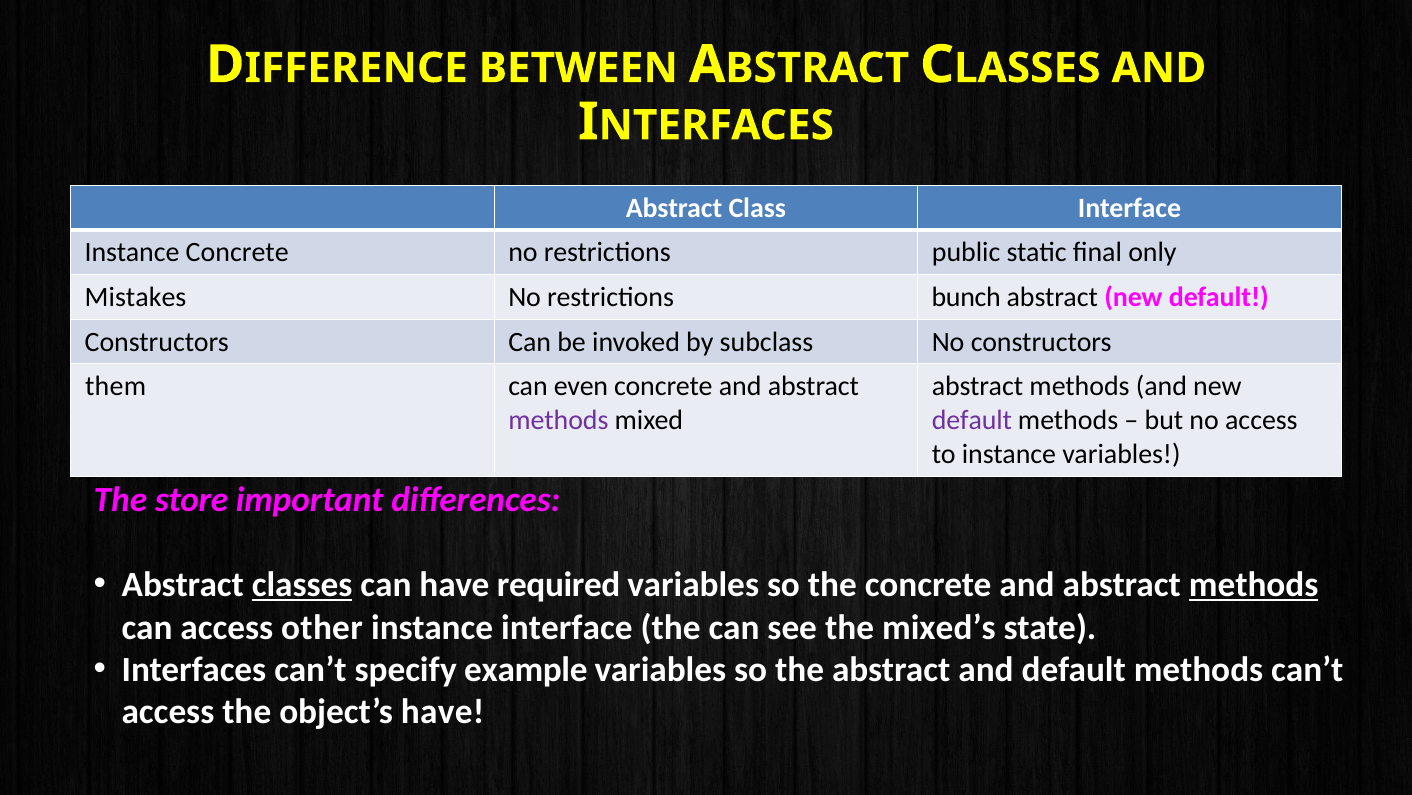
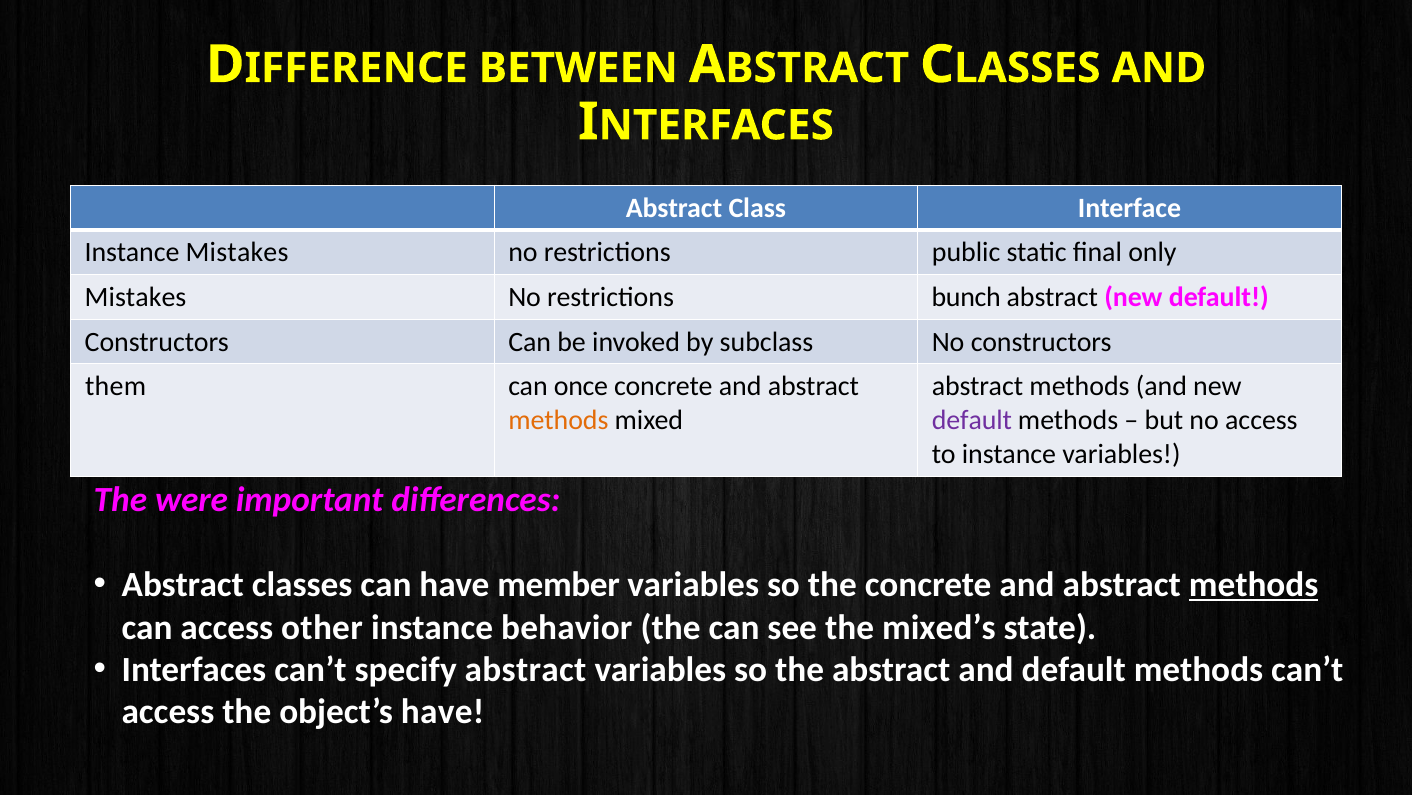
Instance Concrete: Concrete -> Mistakes (237, 252)
even: even -> once (581, 386)
methods colour: purple -> orange (558, 420)
store: store -> were (191, 500)
classes underline: present -> none (302, 584)
required: required -> member (559, 584)
instance interface: interface -> behavior (567, 627)
specify example: example -> abstract (526, 669)
